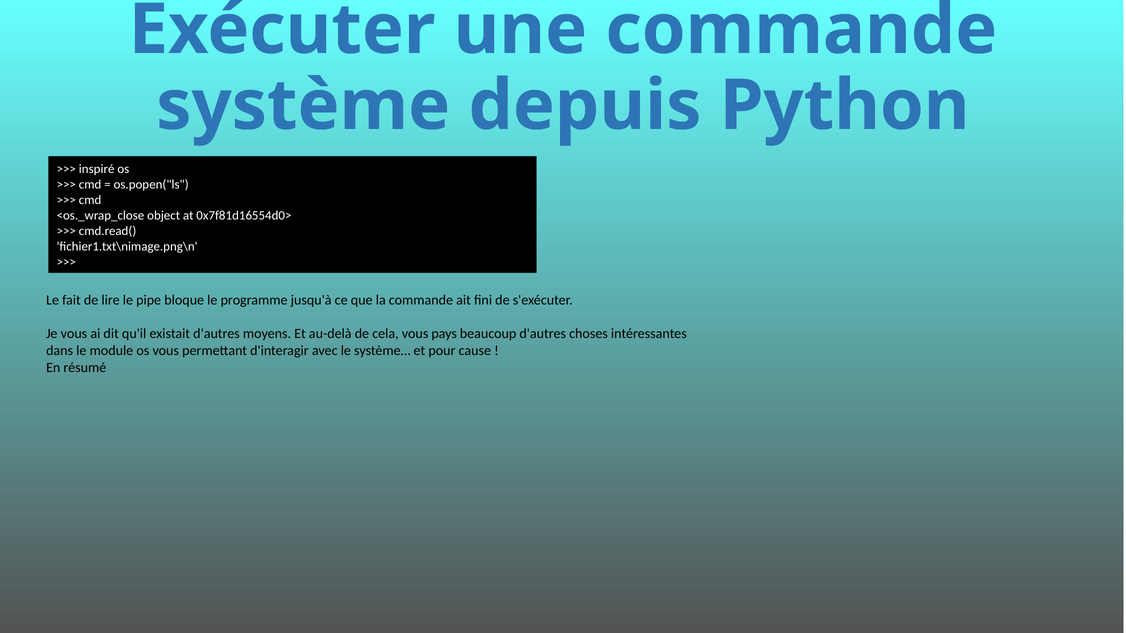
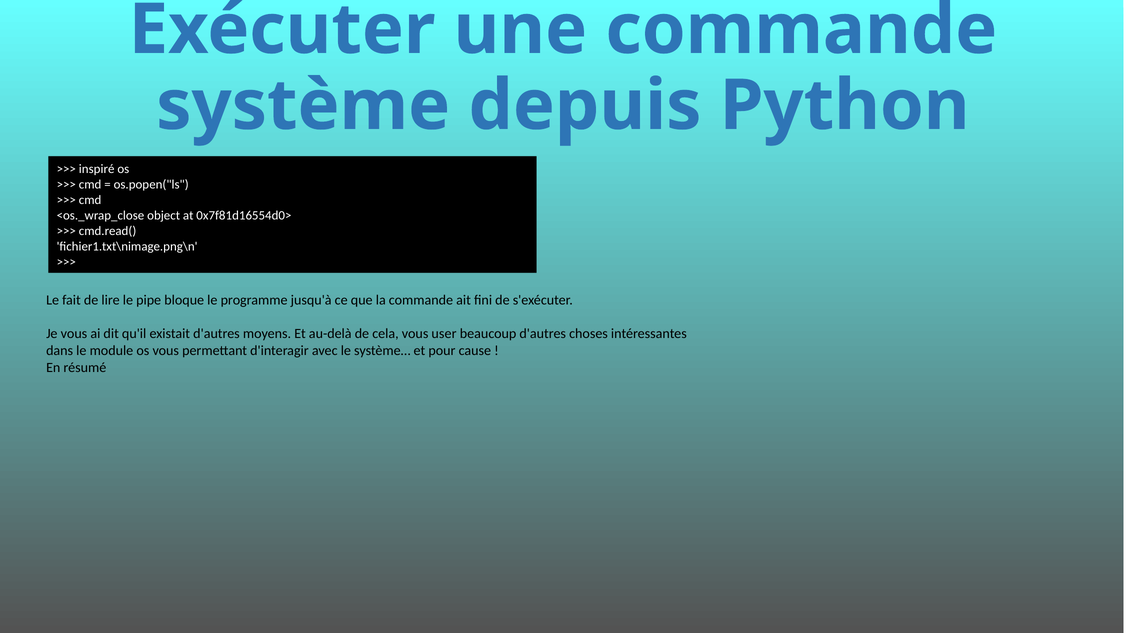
pays: pays -> user (444, 334)
